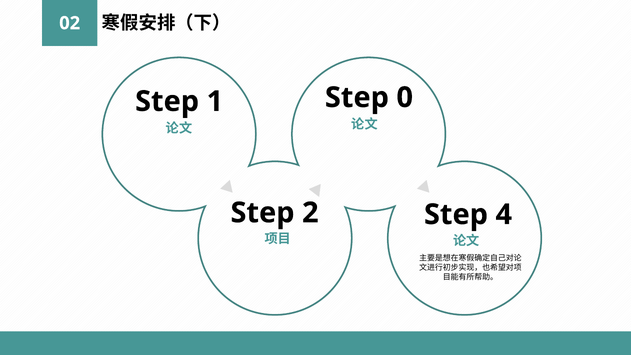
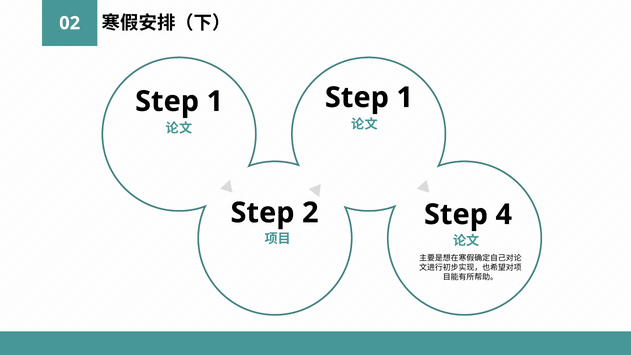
0: 0 -> 1 (405, 97)
